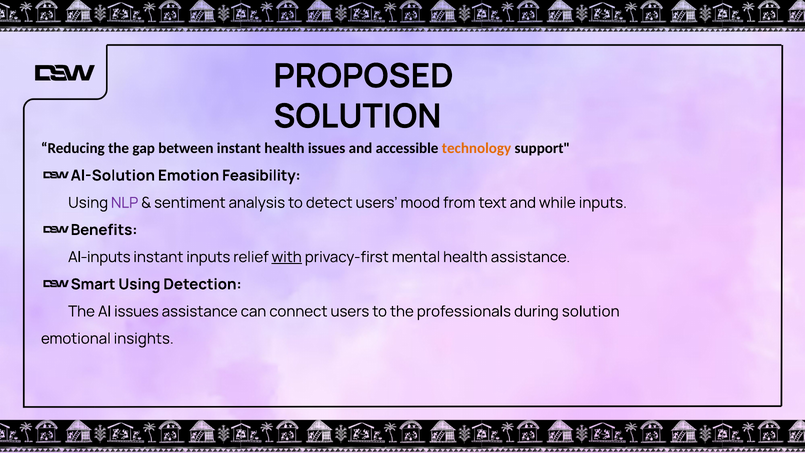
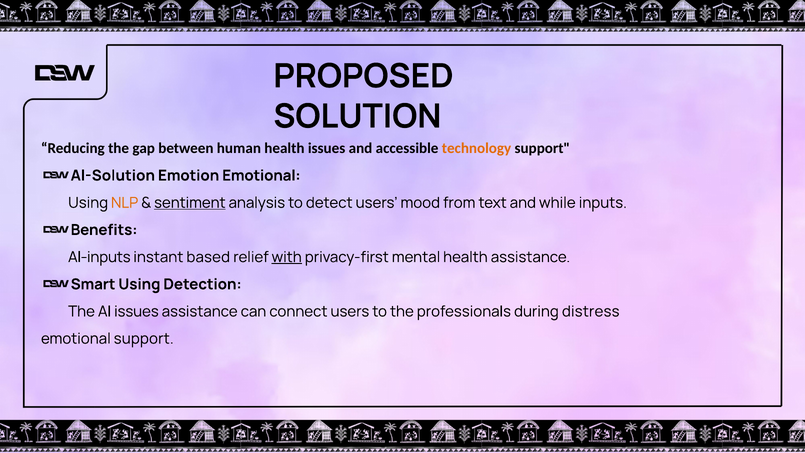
between instant: instant -> human (239, 148)
Emotion Feasibility: Feasibility -> Emotional (261, 176)
NLP colour: purple -> orange (125, 203)
sentiment underline: none -> present (190, 203)
instant inputs: inputs -> based (208, 257)
during solution: solution -> distress (591, 311)
emotional insights: insights -> support (144, 339)
